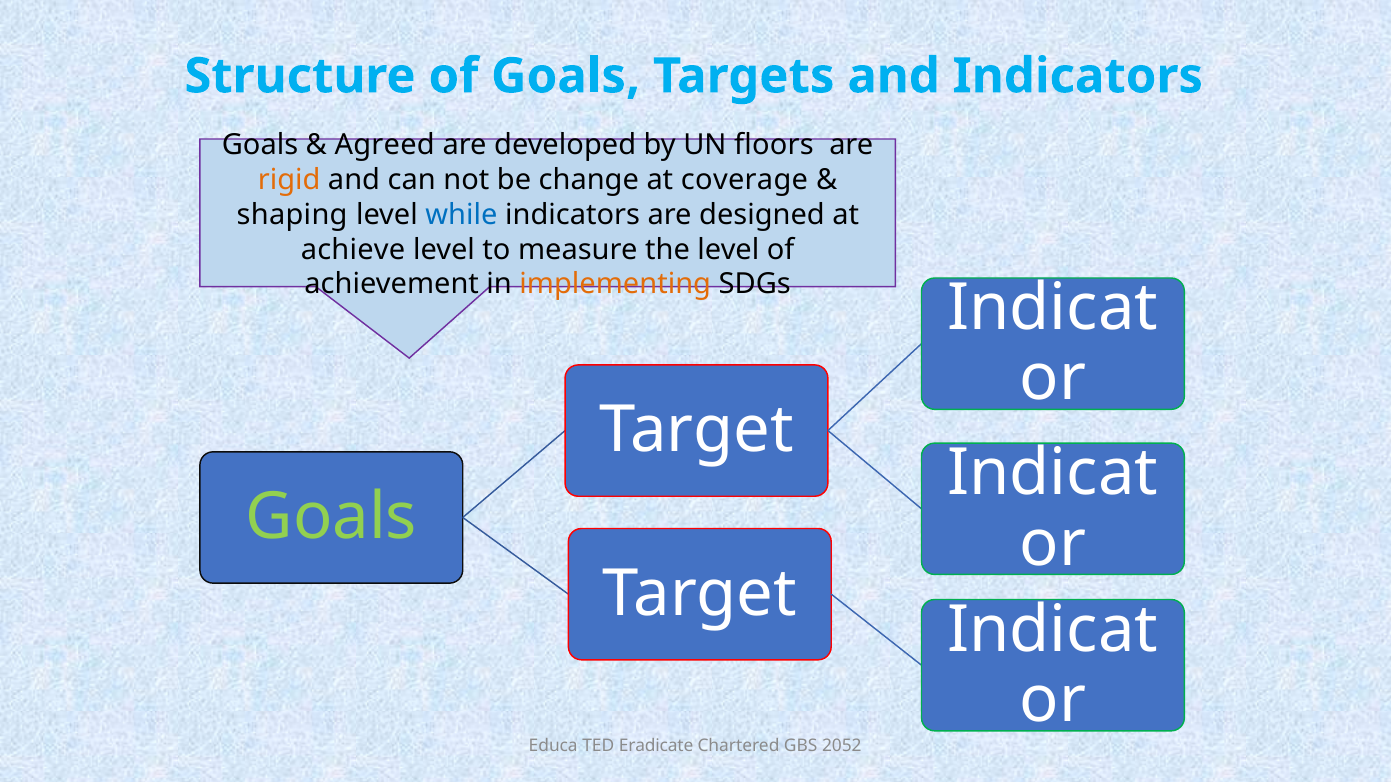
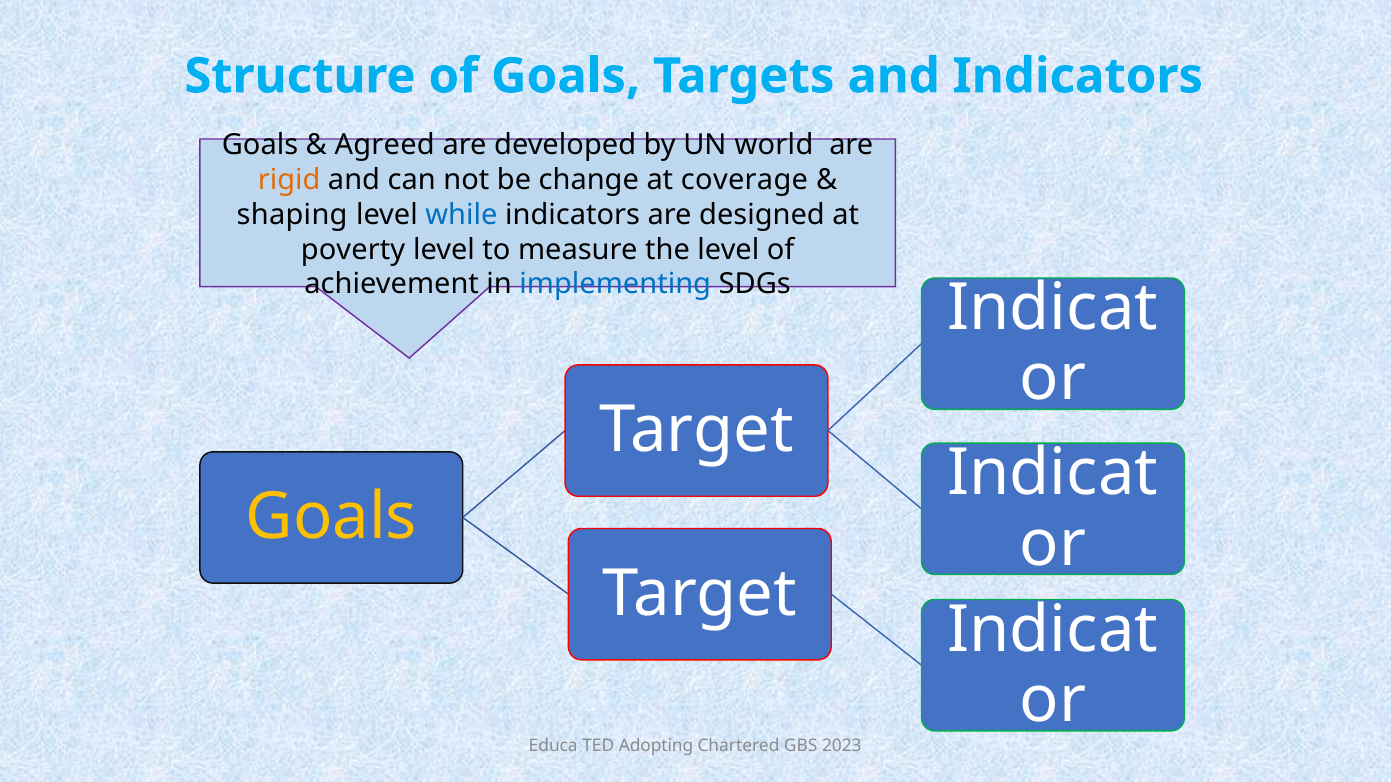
floors: floors -> world (774, 145)
achieve: achieve -> poverty (353, 250)
implementing colour: orange -> blue (615, 285)
Goals colour: light green -> yellow (331, 517)
Eradicate: Eradicate -> Adopting (656, 746)
2052: 2052 -> 2023 (842, 746)
